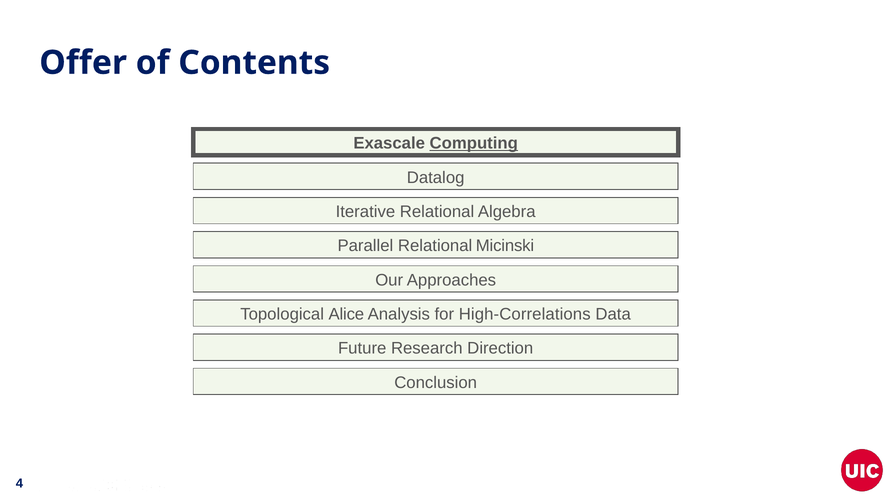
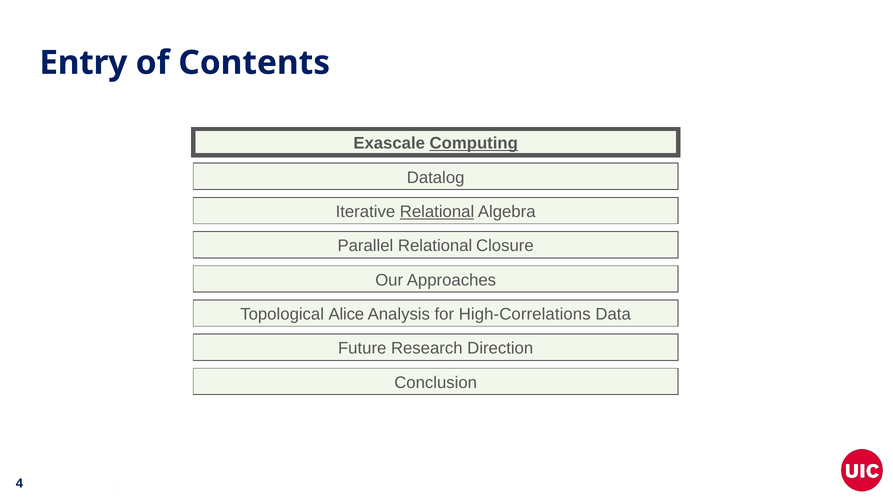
Offer: Offer -> Entry (83, 63)
Relational underline: none -> present (437, 212)
Micinski: Micinski -> Closure (505, 246)
